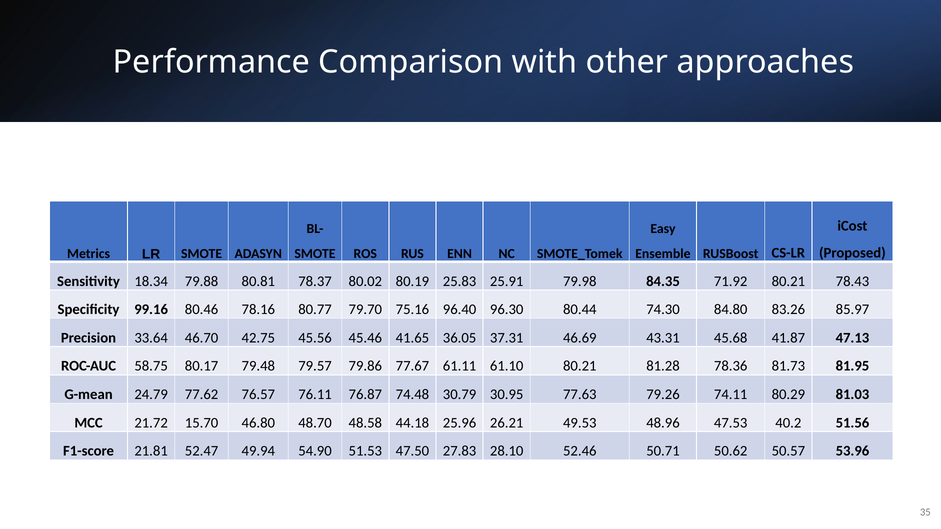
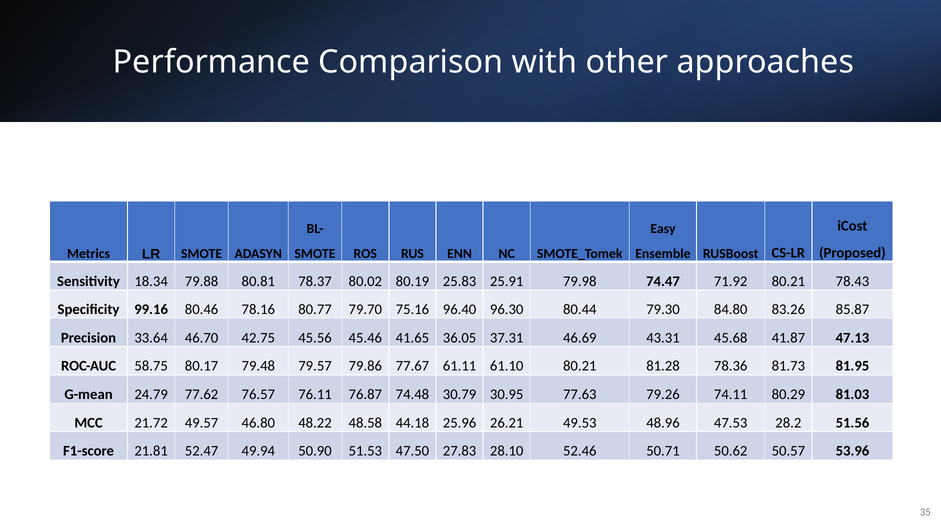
84.35: 84.35 -> 74.47 (663, 281)
74.30: 74.30 -> 79.30 (663, 310)
85.97: 85.97 -> 85.87 (852, 310)
15.70: 15.70 -> 49.57 (202, 423)
48.70: 48.70 -> 48.22 (315, 423)
40.2: 40.2 -> 28.2 (788, 423)
54.90: 54.90 -> 50.90 (315, 451)
